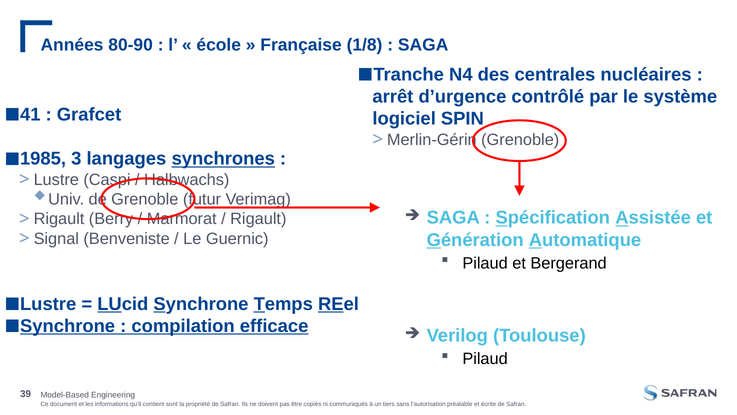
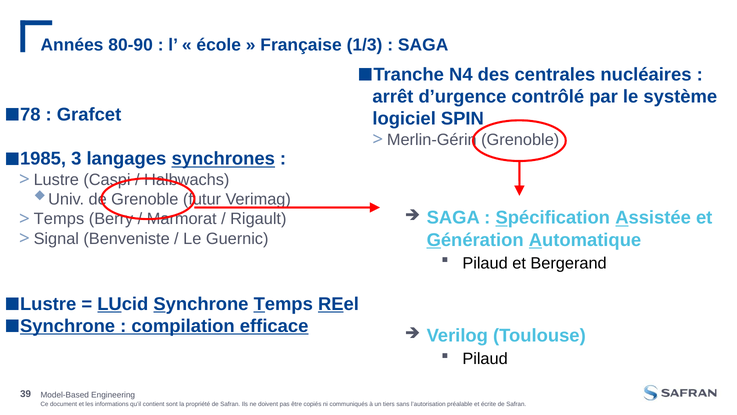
1/8: 1/8 -> 1/3 (365, 45)
41: 41 -> 78 (30, 115)
Rigault: Rigault -> Temps (59, 219)
